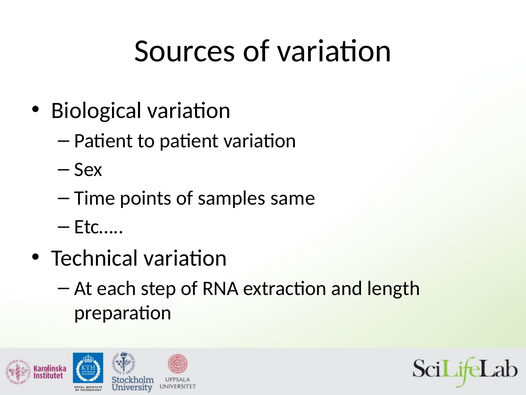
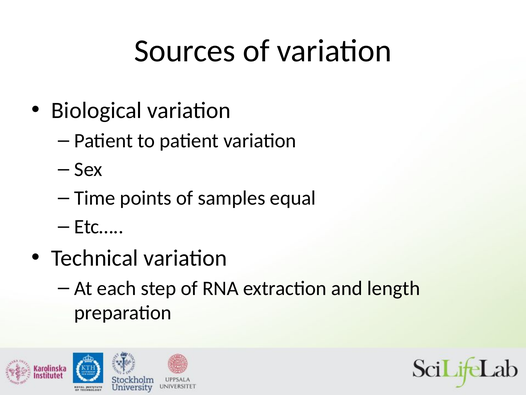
same: same -> equal (293, 198)
